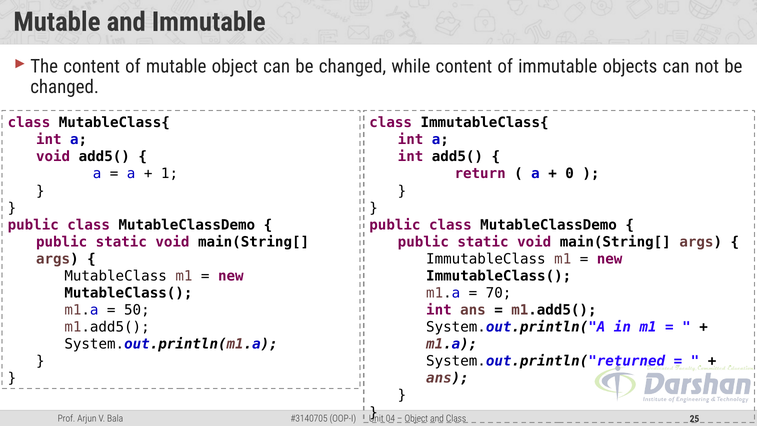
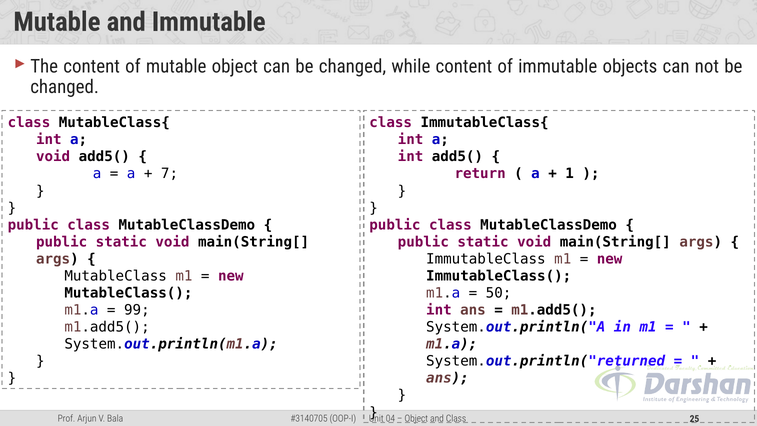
1: 1 -> 7 (169, 174)
0: 0 -> 1 (570, 174)
70: 70 -> 50 (499, 293)
50: 50 -> 99 (137, 310)
